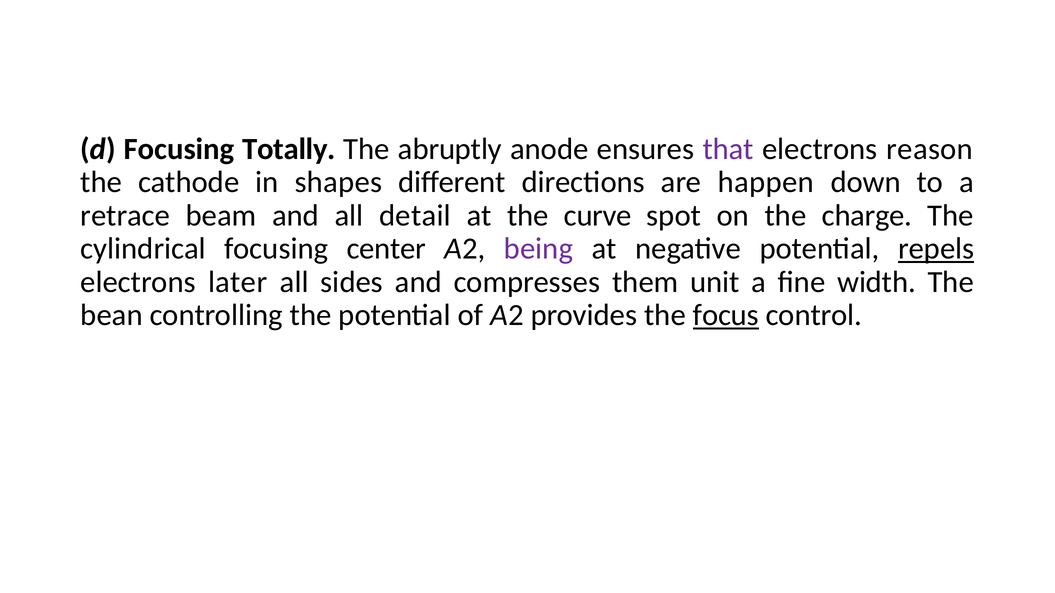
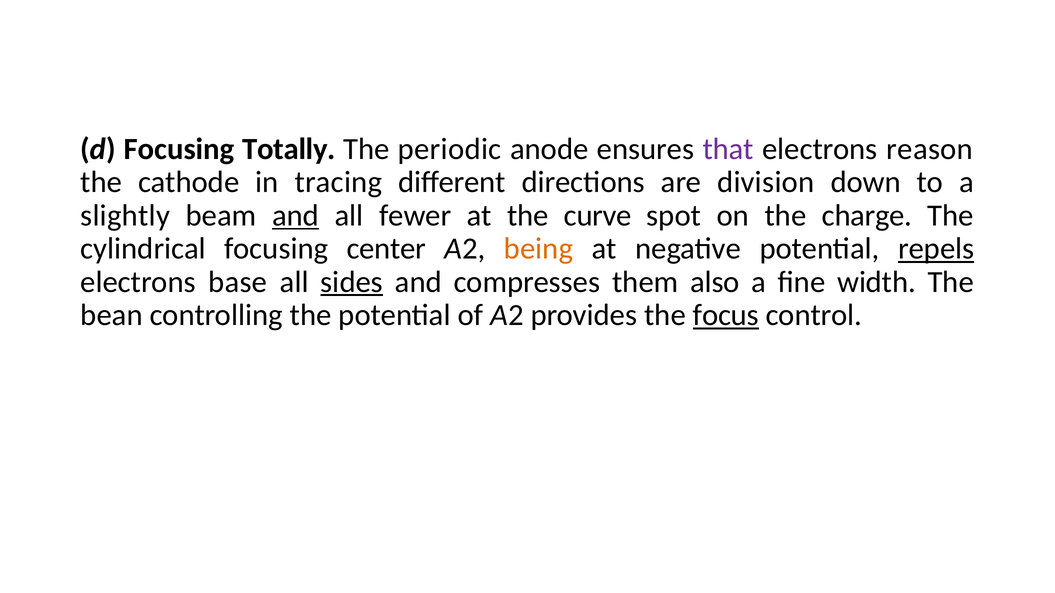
abruptly: abruptly -> periodic (450, 149)
shapes: shapes -> tracing (338, 182)
happen: happen -> division (766, 182)
retrace: retrace -> slightly (125, 216)
and underline: none -> present (296, 216)
detail: detail -> fewer (415, 216)
being colour: purple -> orange (539, 249)
later: later -> base (238, 282)
sides underline: none -> present (352, 282)
unit: unit -> also (715, 282)
